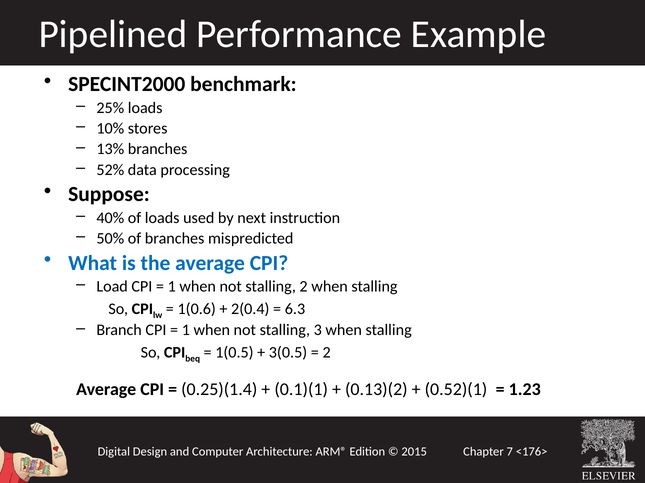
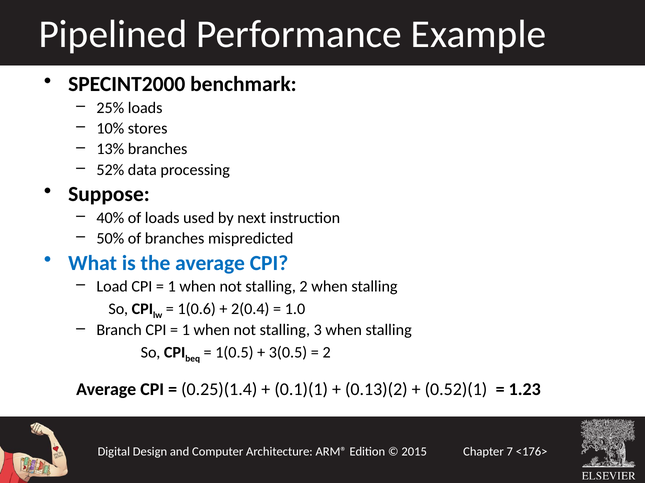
6.3: 6.3 -> 1.0 (295, 310)
